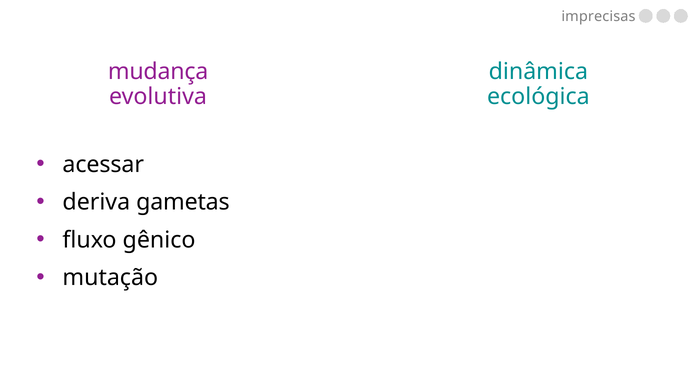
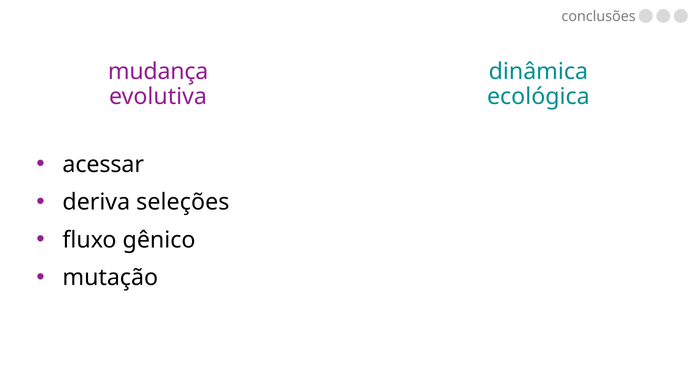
imprecisas: imprecisas -> conclusões (599, 16)
gametas: gametas -> seleções (183, 202)
